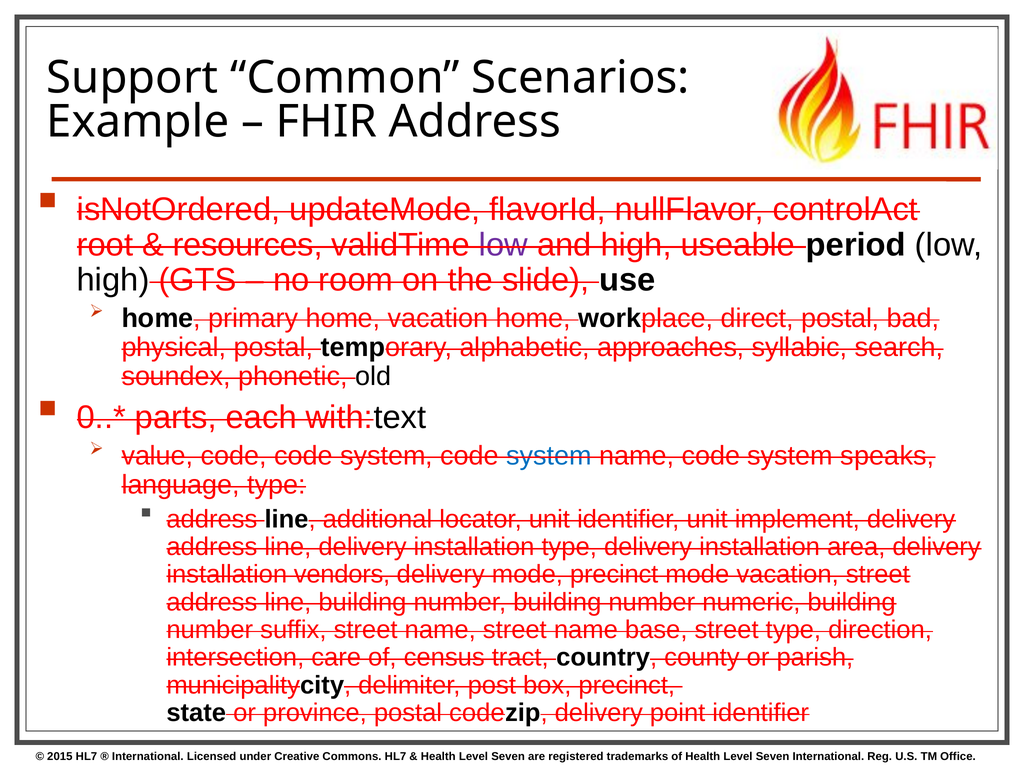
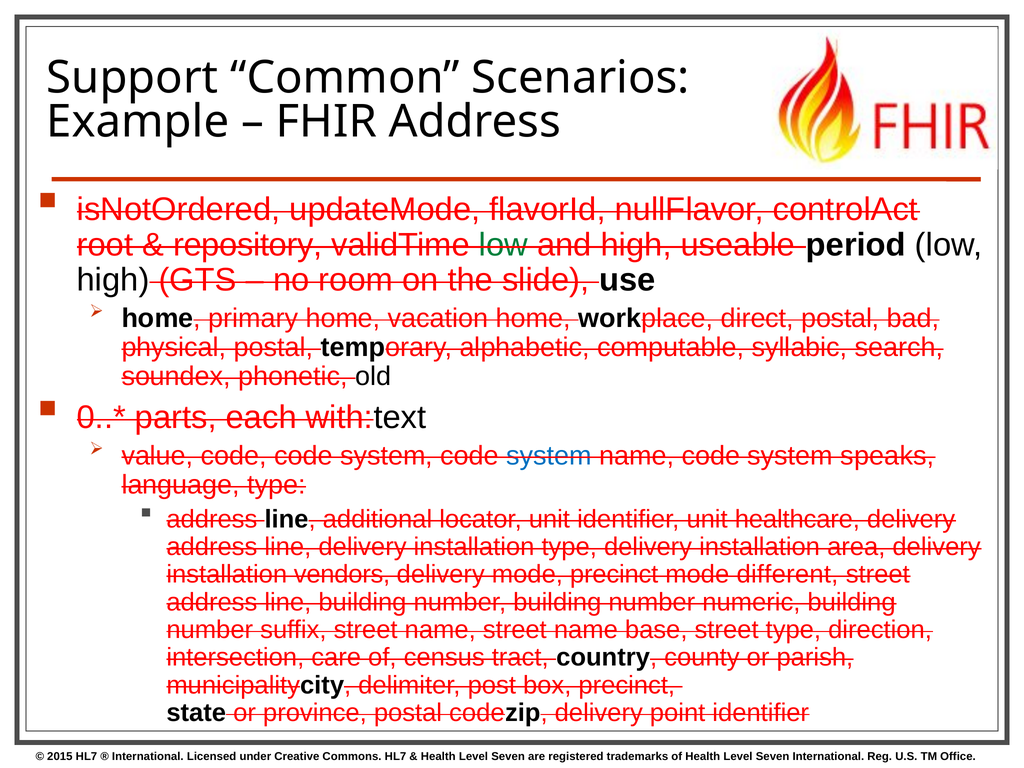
resources: resources -> repository (248, 245)
low colour: purple -> green (503, 245)
approaches: approaches -> computable (671, 347)
implement: implement -> healthcare (797, 519)
mode vacation: vacation -> different (787, 574)
